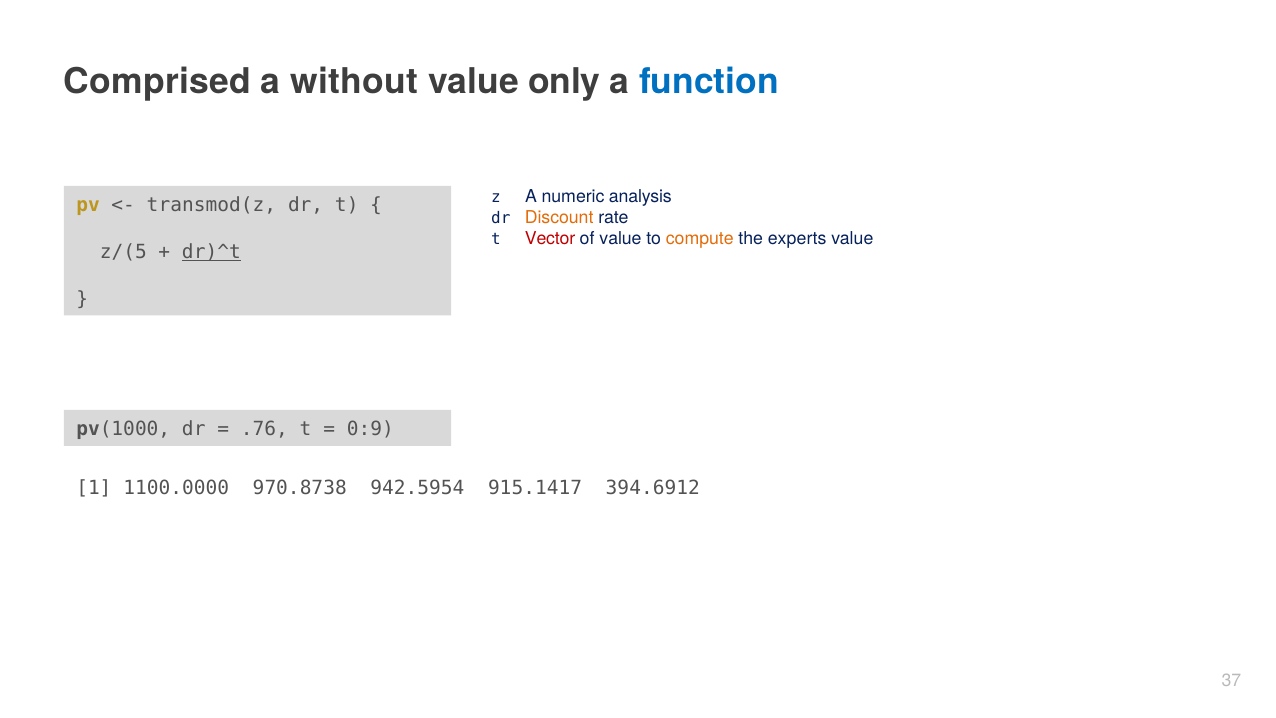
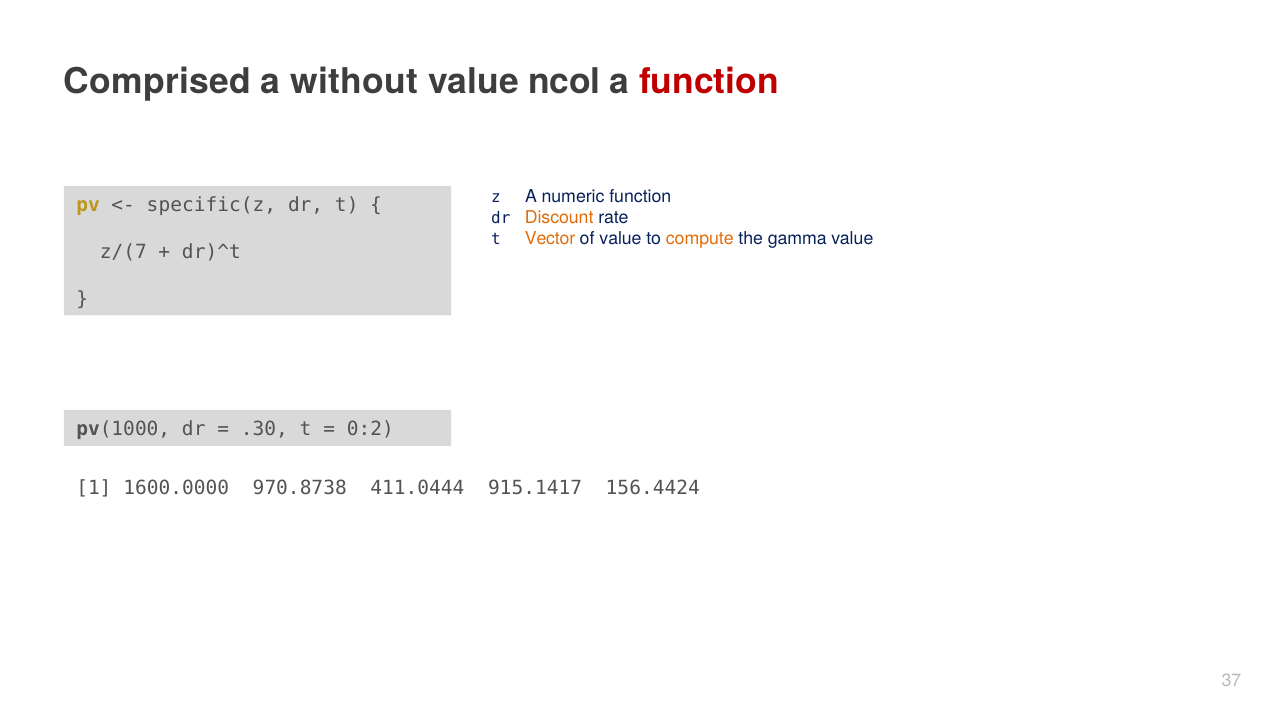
only: only -> ncol (564, 82)
function colour: blue -> red (709, 82)
numeric analysis: analysis -> function (640, 196)
transmod(z: transmod(z -> specific(z (211, 205)
Vector colour: red -> orange (550, 239)
experts: experts -> gamma (797, 239)
z/(5: z/(5 -> z/(7 (123, 252)
dr)^t underline: present -> none (211, 252)
.76: .76 -> .30 (264, 429)
0:9: 0:9 -> 0:2 (370, 429)
1100.0000: 1100.0000 -> 1600.0000 (176, 488)
942.5954: 942.5954 -> 411.0444 (417, 488)
394.6912: 394.6912 -> 156.4424 (653, 488)
